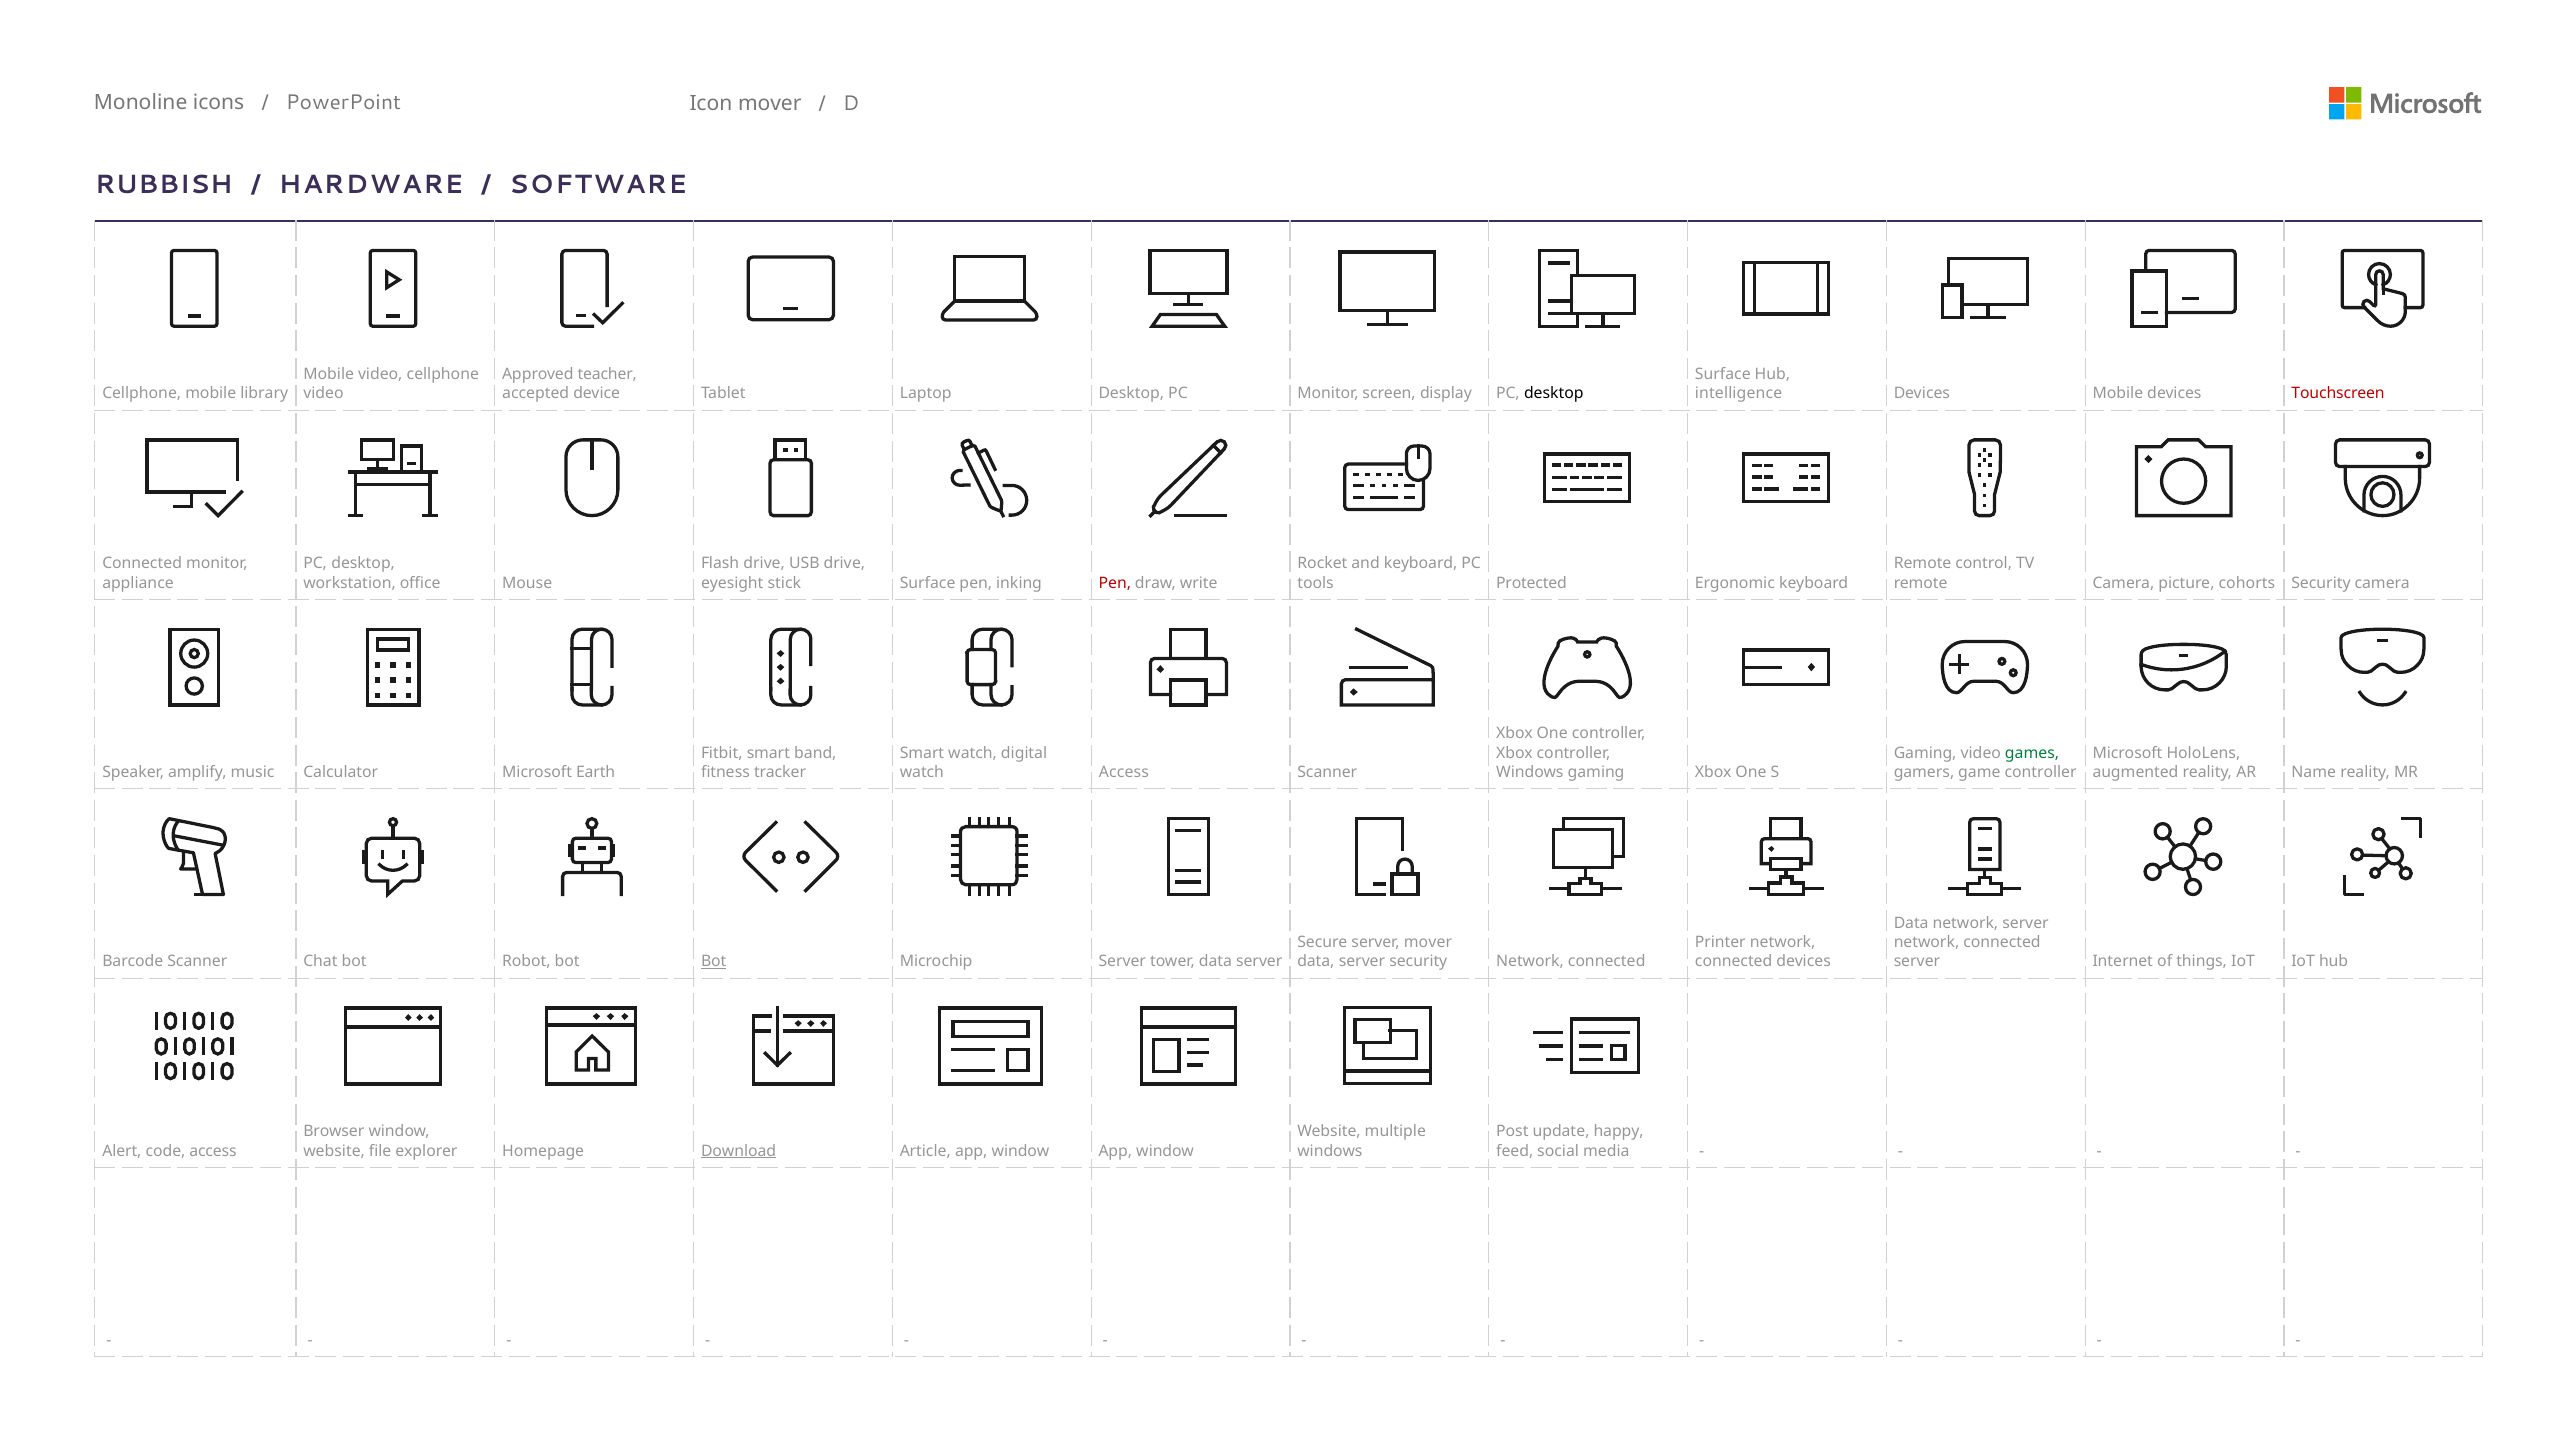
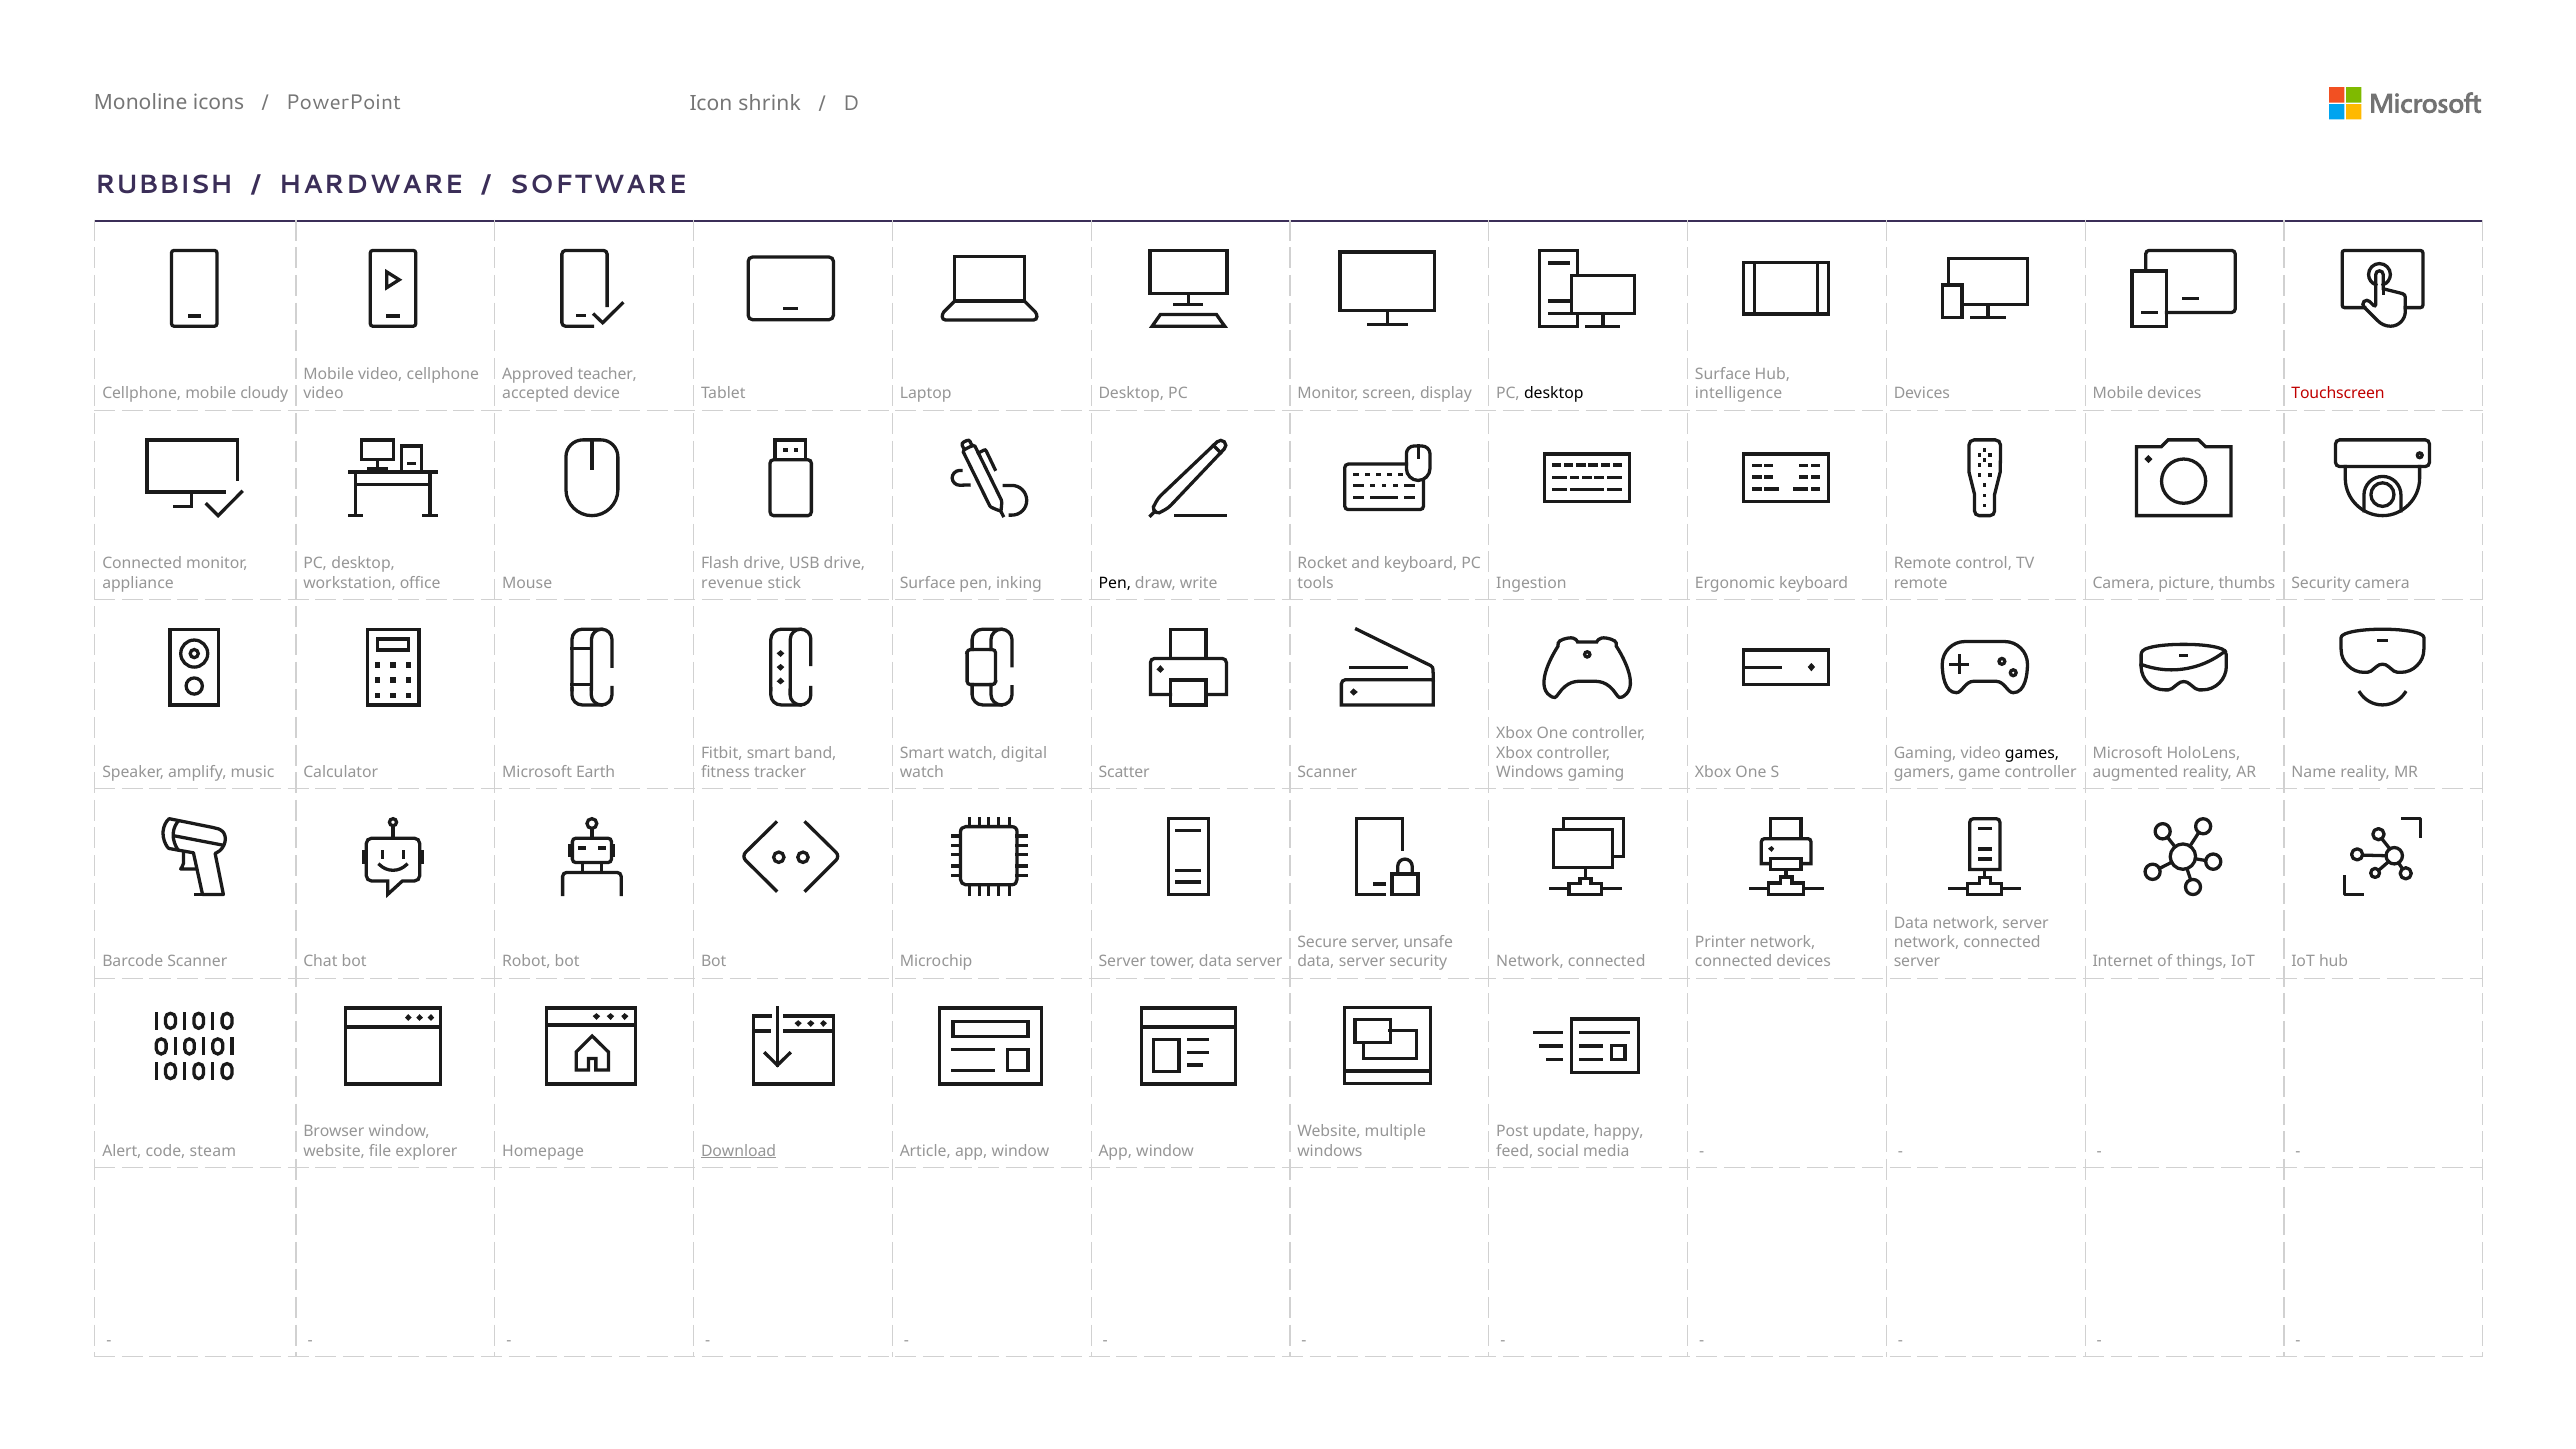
Icon mover: mover -> shrink (770, 104)
library: library -> cloudy (264, 393)
eyesight: eyesight -> revenue (732, 583)
Pen colour: red -> black (1115, 583)
Protected: Protected -> Ingestion (1531, 583)
cohorts: cohorts -> thumbs (2247, 583)
games colour: green -> black (2032, 753)
watch Access: Access -> Scatter (1124, 772)
server mover: mover -> unsafe (1428, 942)
Bot underline: present -> none (714, 961)
code access: access -> steam (213, 1151)
